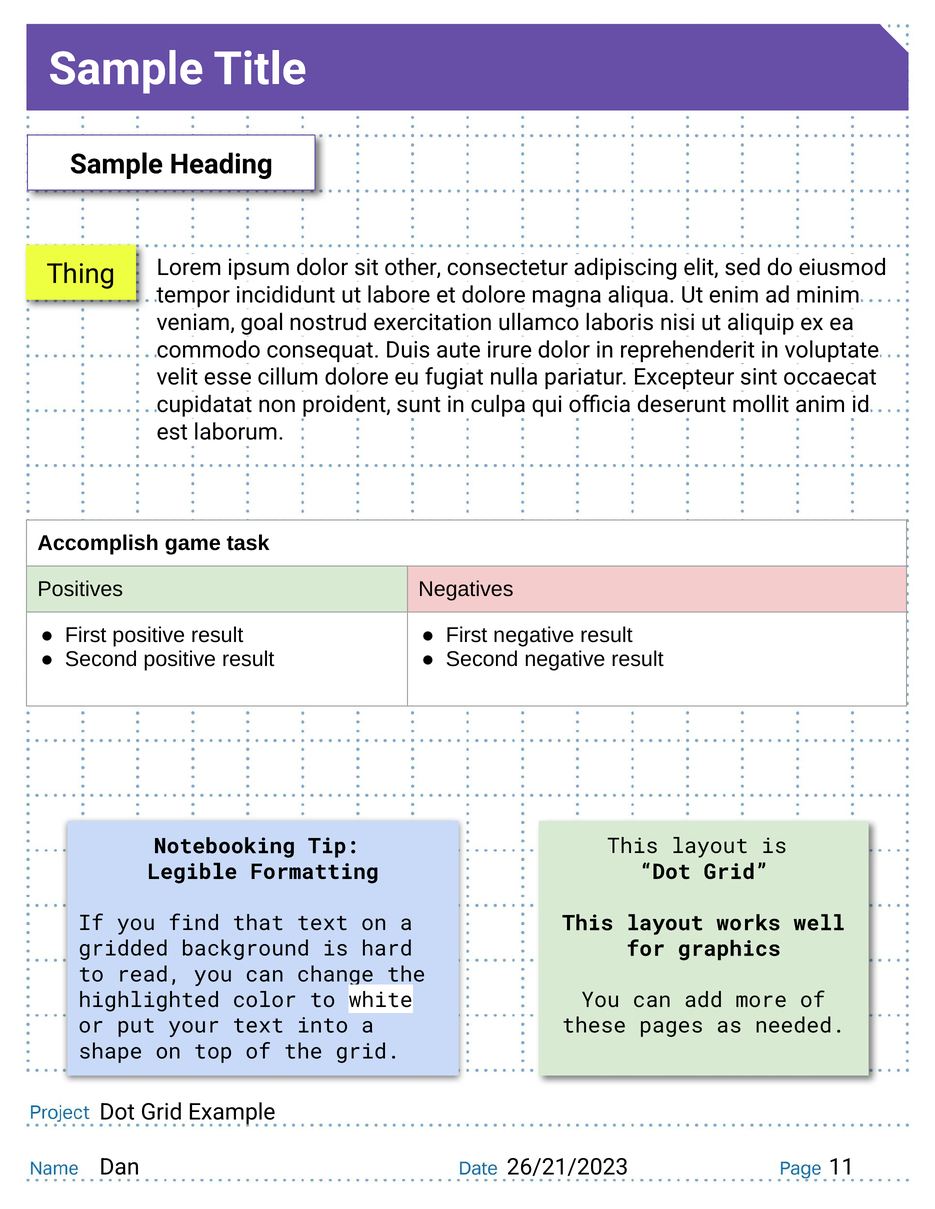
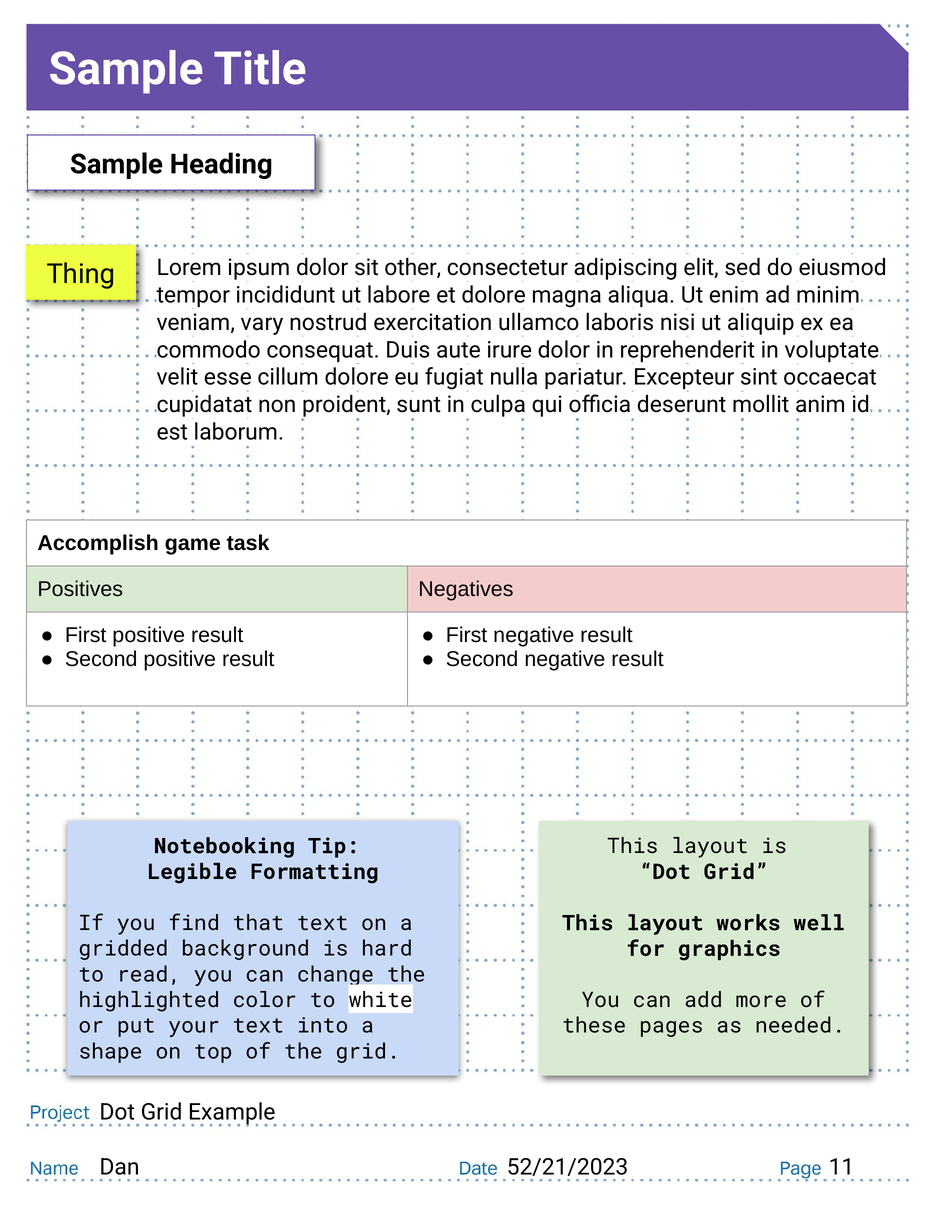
goal: goal -> vary (262, 323)
26/21/2023: 26/21/2023 -> 52/21/2023 (567, 1168)
